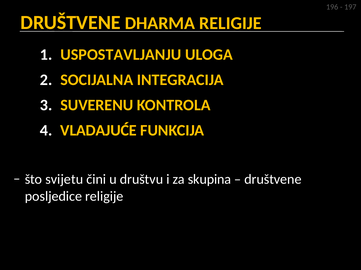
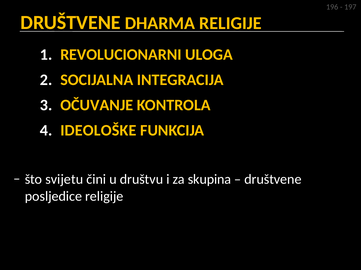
USPOSTAVLJANJU: USPOSTAVLJANJU -> REVOLUCIONARNI (121, 55)
SUVERENU: SUVERENU -> OČUVANJE (97, 105)
VLADAJUĆE: VLADAJUĆE -> IDEOLOŠKE (98, 131)
